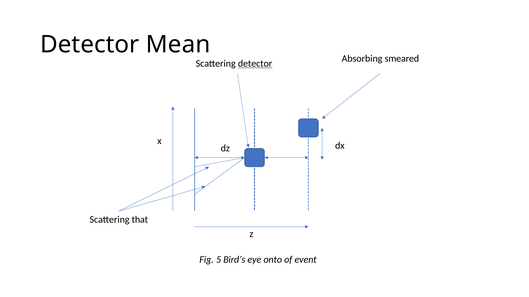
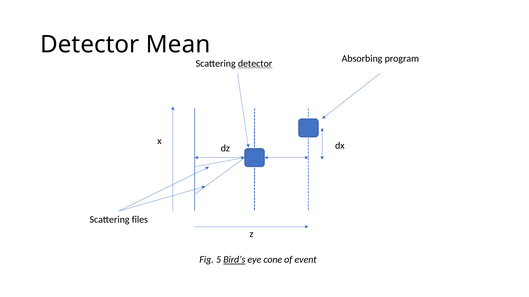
smeared: smeared -> program (402, 59)
that: that -> files (140, 220)
Bird’s underline: none -> present (234, 260)
onto: onto -> cone (273, 260)
